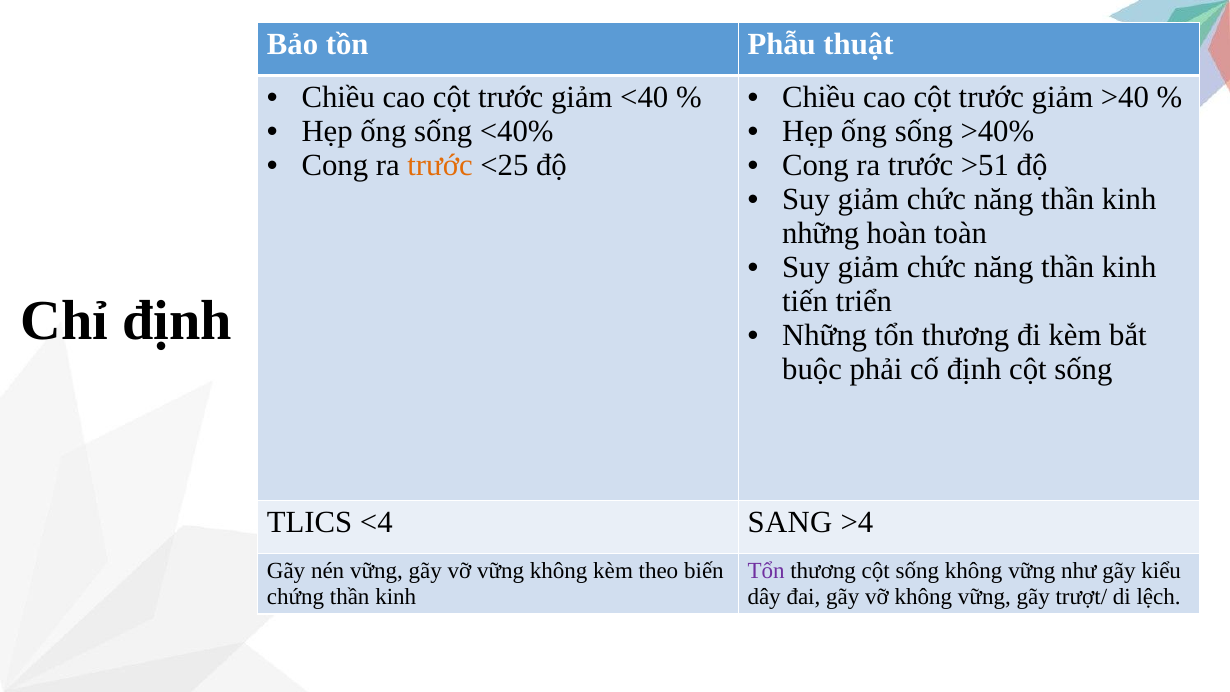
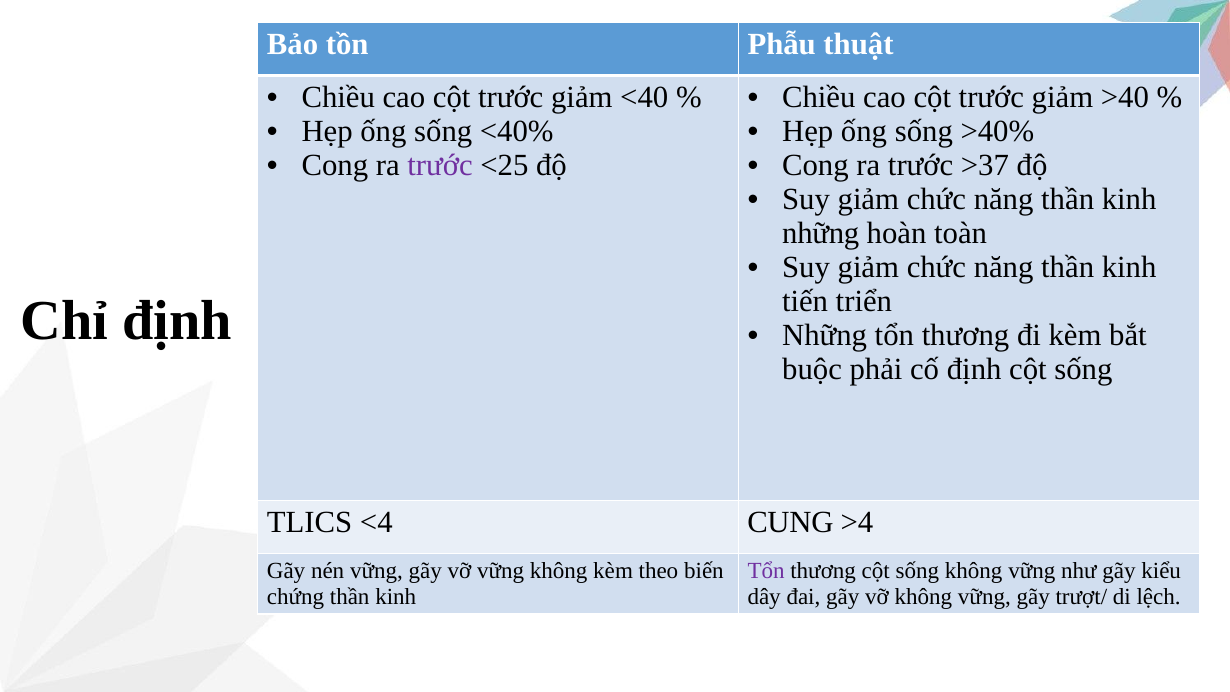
trước colour: orange -> purple (440, 165)
>51: >51 -> >37 (985, 165)
SANG: SANG -> CUNG (790, 523)
